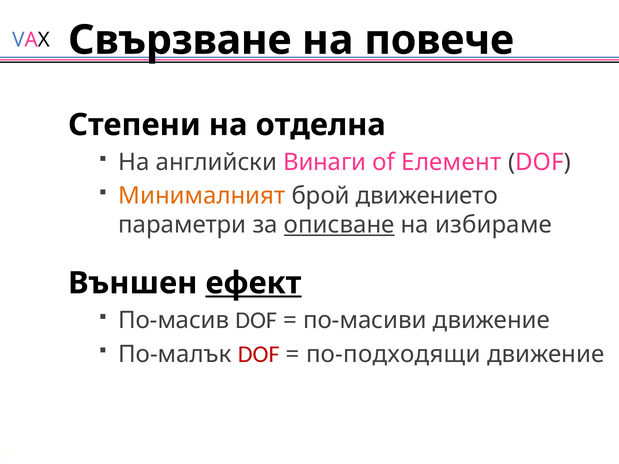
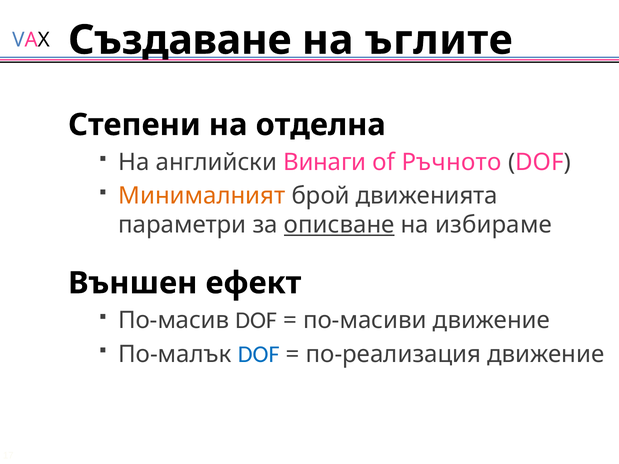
Свързване: Свързване -> Създаване (180, 40)
повече: повече -> ъглите (439, 40)
Елемент: Елемент -> Ръчното (451, 162)
движението: движението -> движенията (427, 196)
ефект underline: present -> none (253, 283)
DOF colour: red -> blue (259, 354)
по-подходящи: по-подходящи -> по-реализация (393, 354)
